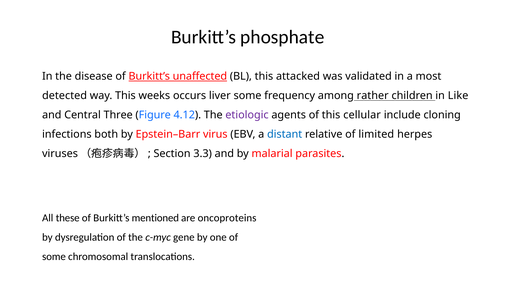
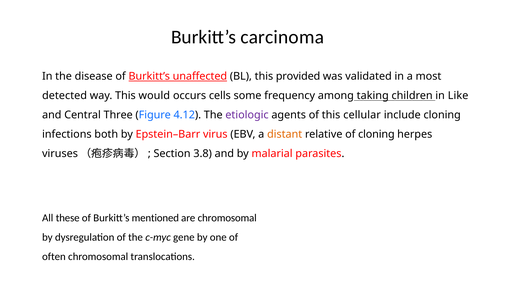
phosphate: phosphate -> carcinoma (282, 37)
attacked: attacked -> provided (298, 76)
weeks: weeks -> would (154, 95)
liver: liver -> cells (220, 95)
rather: rather -> taking (373, 95)
distant colour: blue -> orange (285, 134)
of limited: limited -> cloning (376, 134)
3.3: 3.3 -> 3.8 (203, 154)
are oncoproteins: oncoproteins -> chromosomal (227, 218)
some: some -> often (54, 257)
